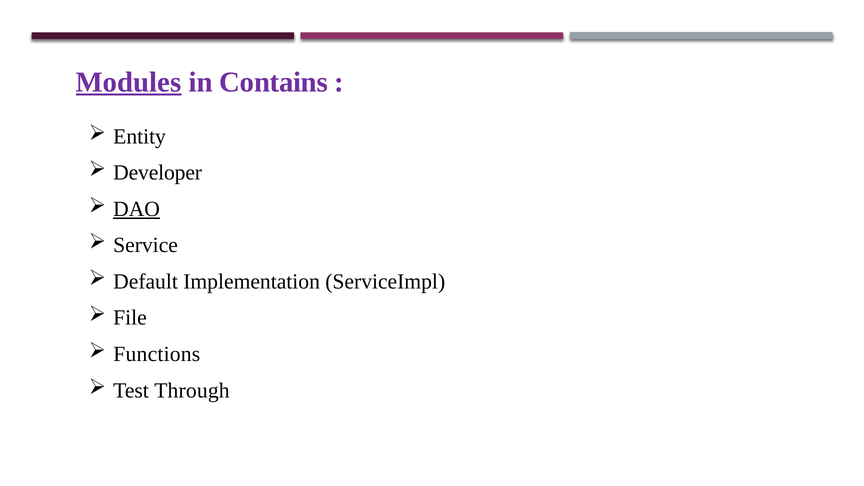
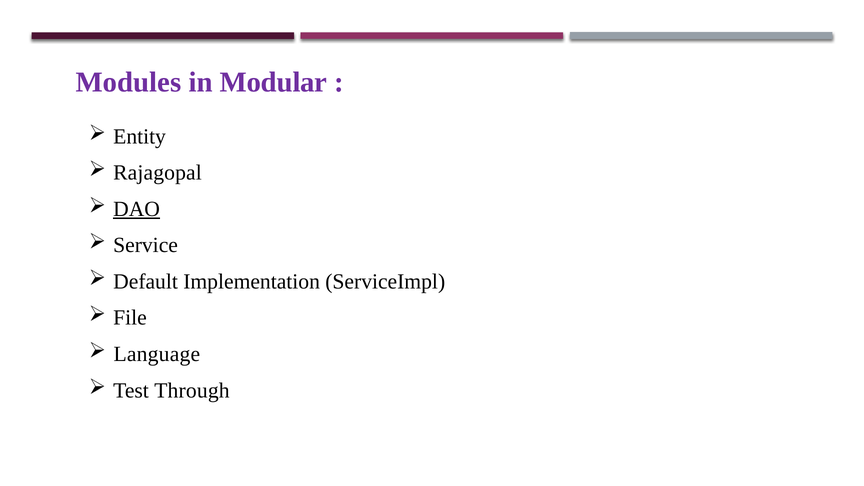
Modules underline: present -> none (129, 82)
Contains: Contains -> Modular (274, 82)
Developer: Developer -> Rajagopal (157, 173)
Functions: Functions -> Language (157, 354)
